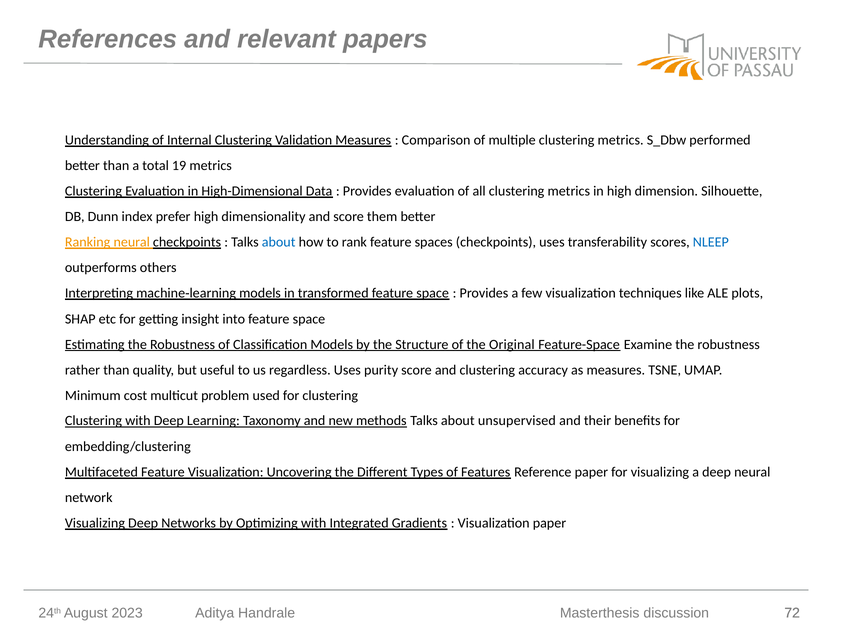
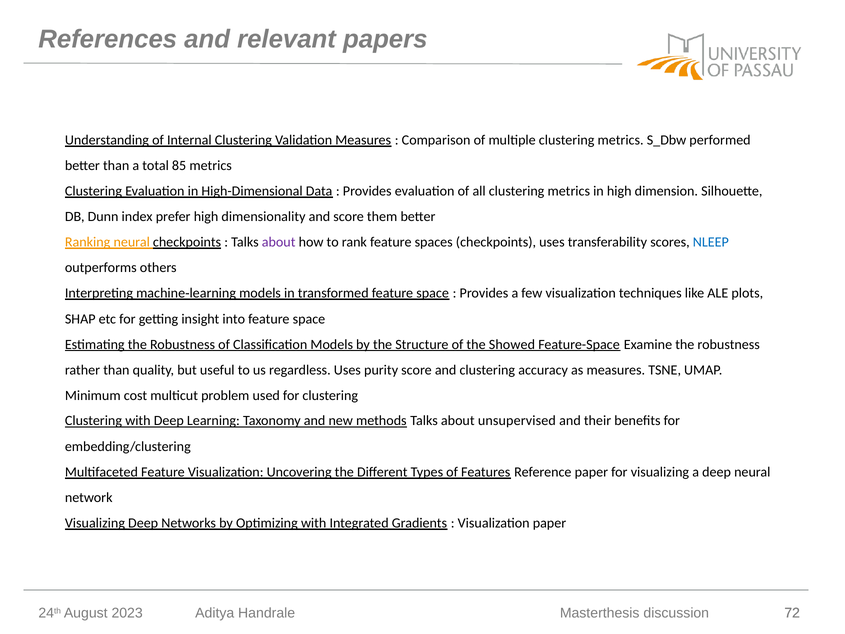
19: 19 -> 85 (179, 165)
about colour: blue -> purple (279, 242)
Original: Original -> Showed (512, 344)
